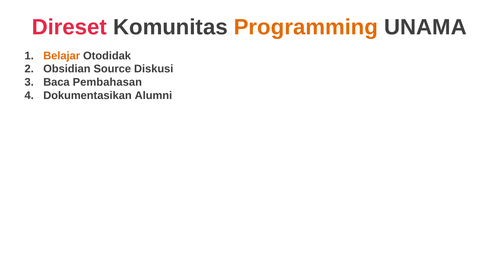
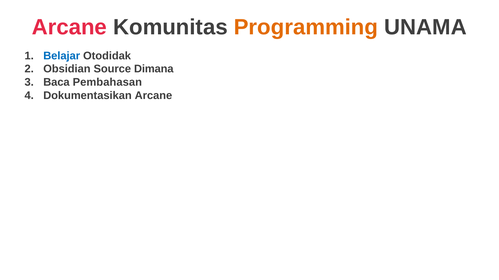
Direset: Direset -> Arcane (69, 27)
Belajar colour: orange -> blue (62, 56)
Diskusi: Diskusi -> Dimana (154, 69)
Dokumentasikan Alumni: Alumni -> Arcane (153, 96)
